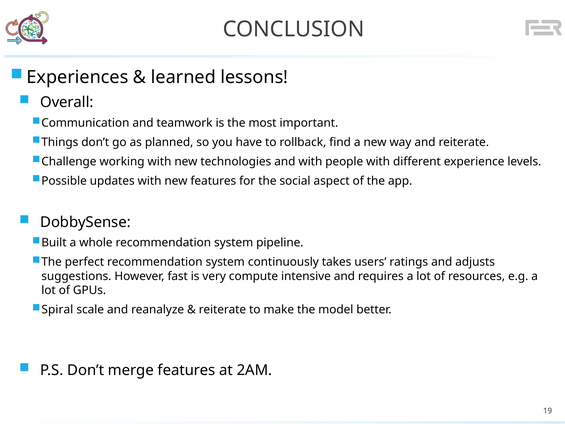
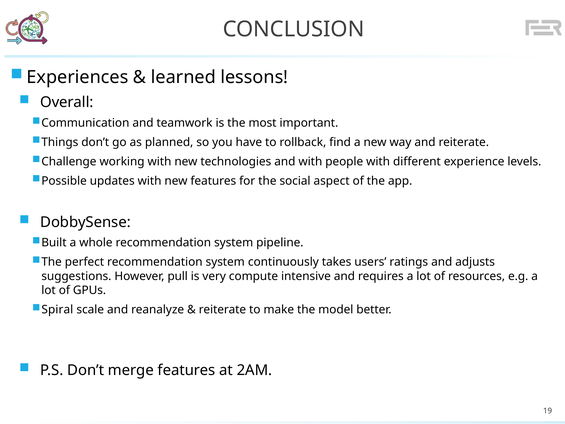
fast: fast -> pull (178, 276)
